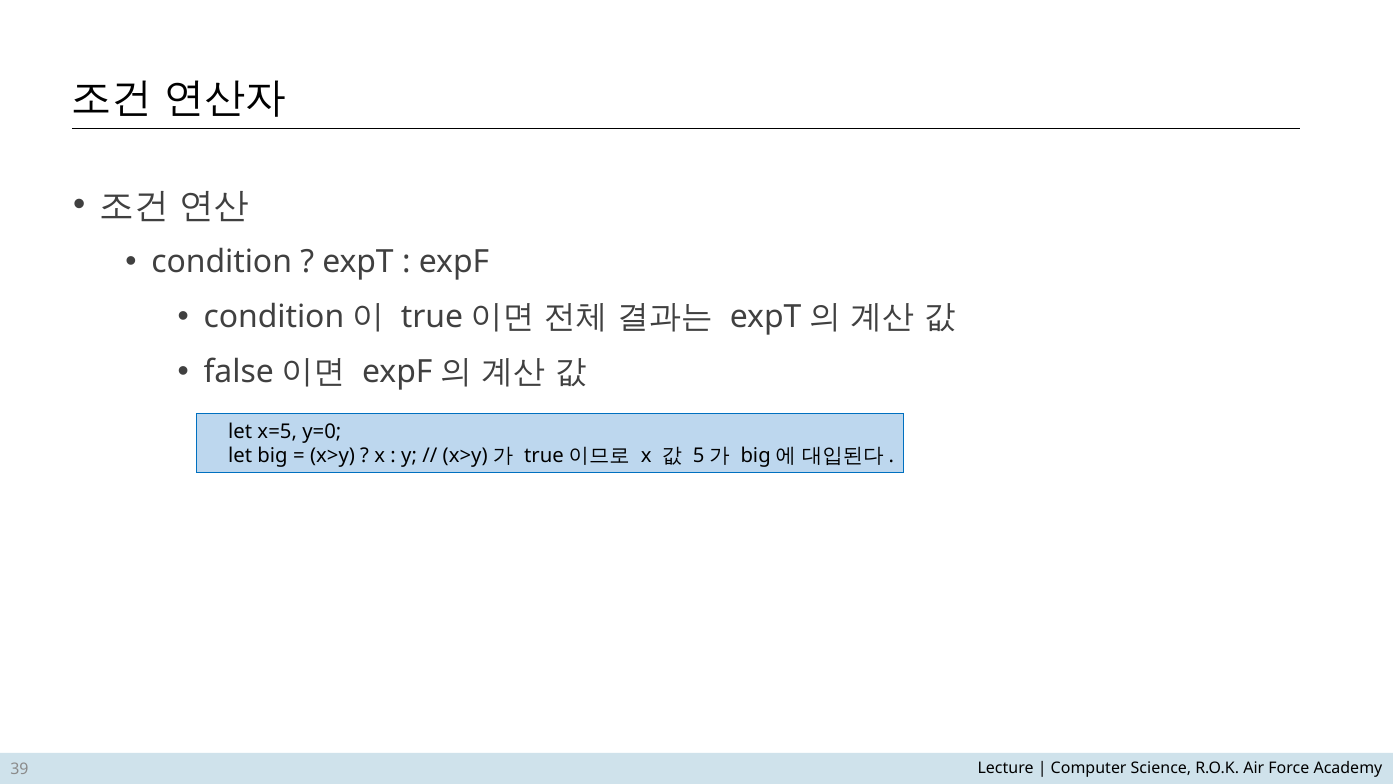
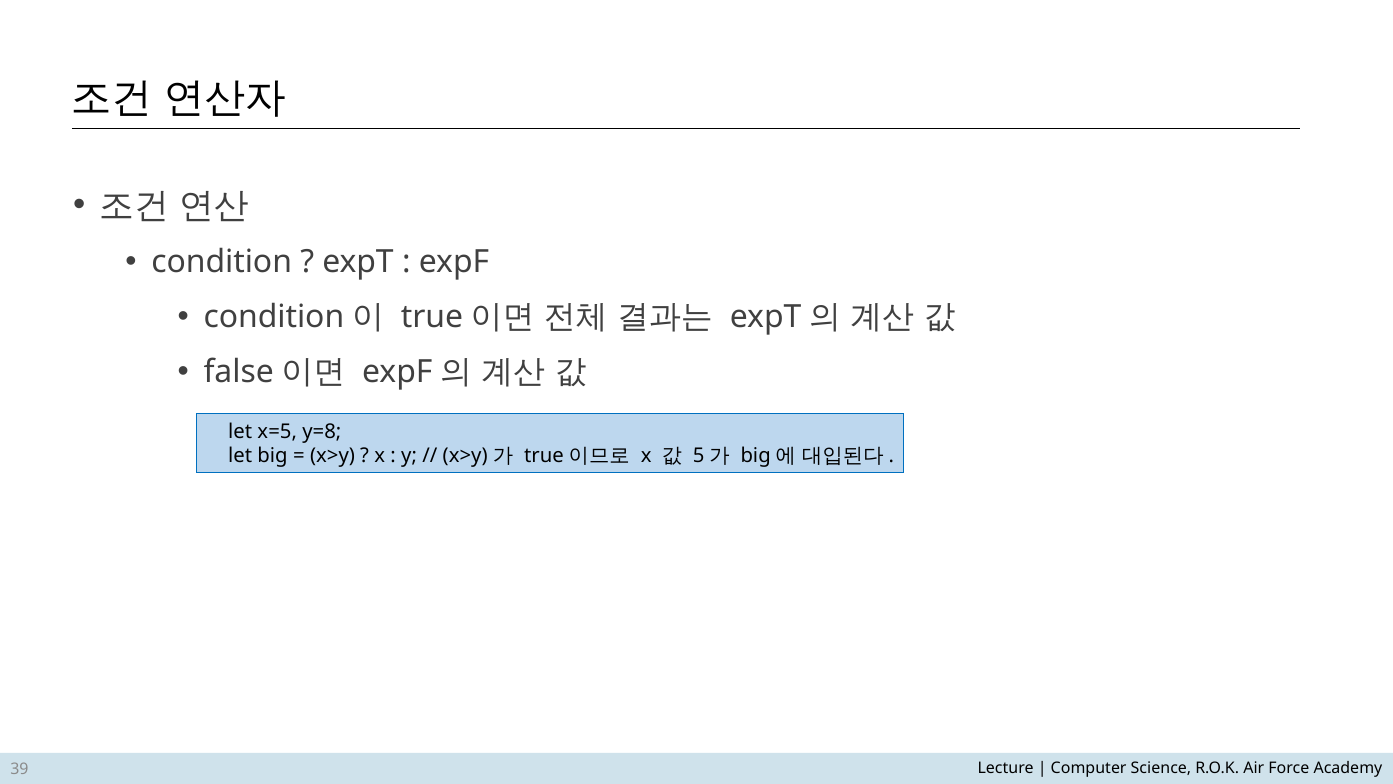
y=0: y=0 -> y=8 (322, 432)
